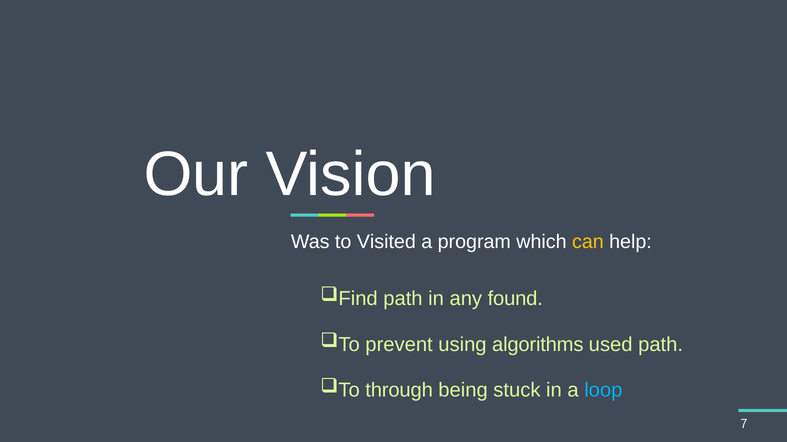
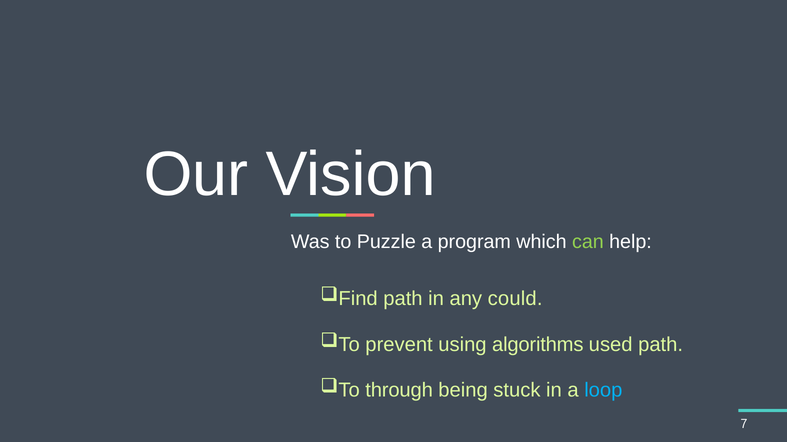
Visited: Visited -> Puzzle (386, 242)
can colour: yellow -> light green (588, 242)
found: found -> could (515, 299)
